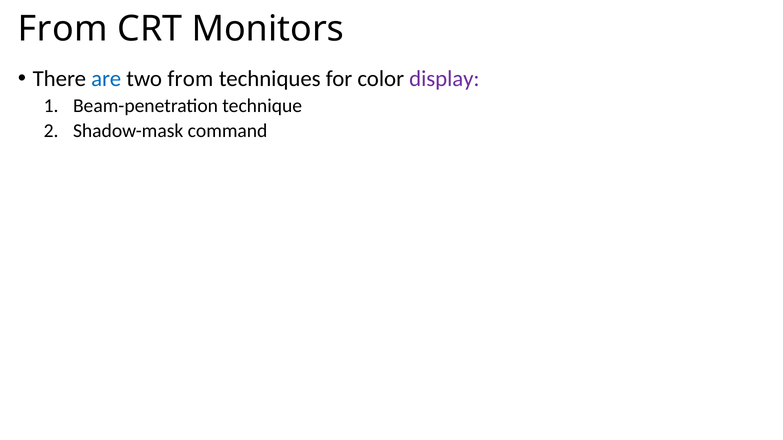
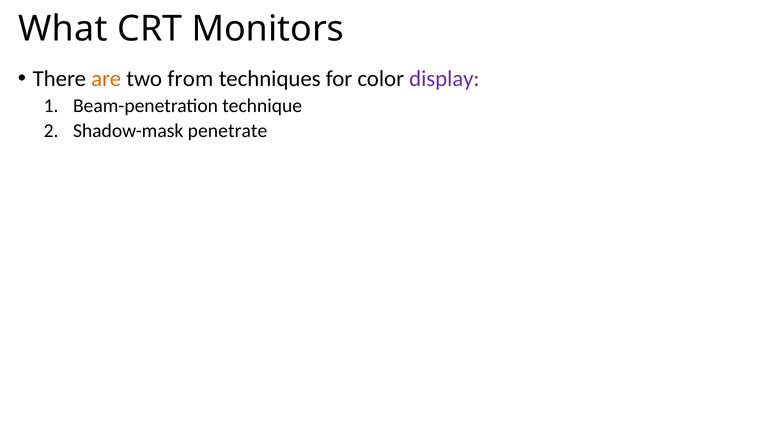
From: From -> What (63, 29)
are colour: blue -> orange (106, 79)
command: command -> penetrate (228, 131)
